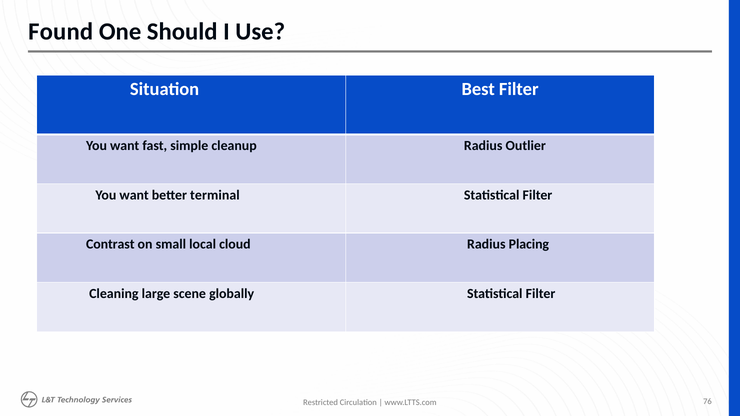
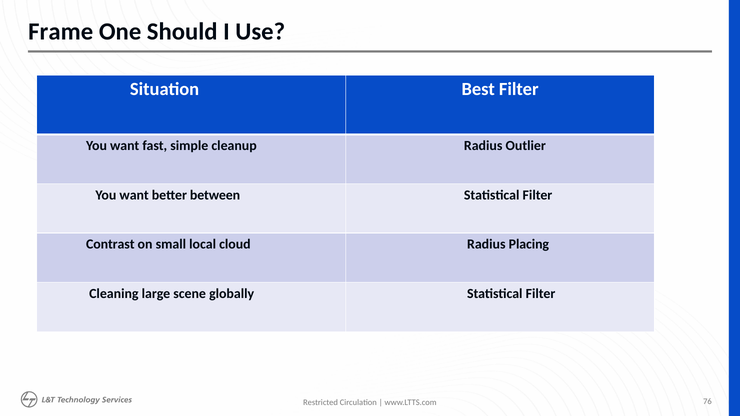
Found: Found -> Frame (61, 32)
terminal: terminal -> between (215, 195)
